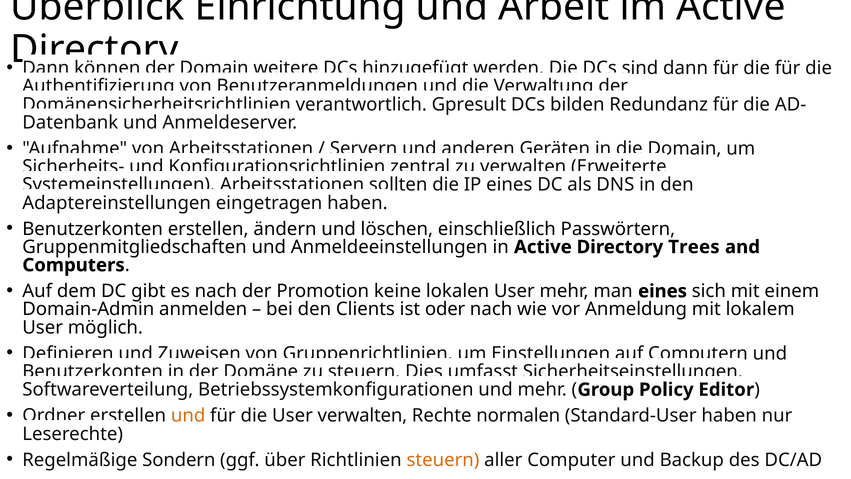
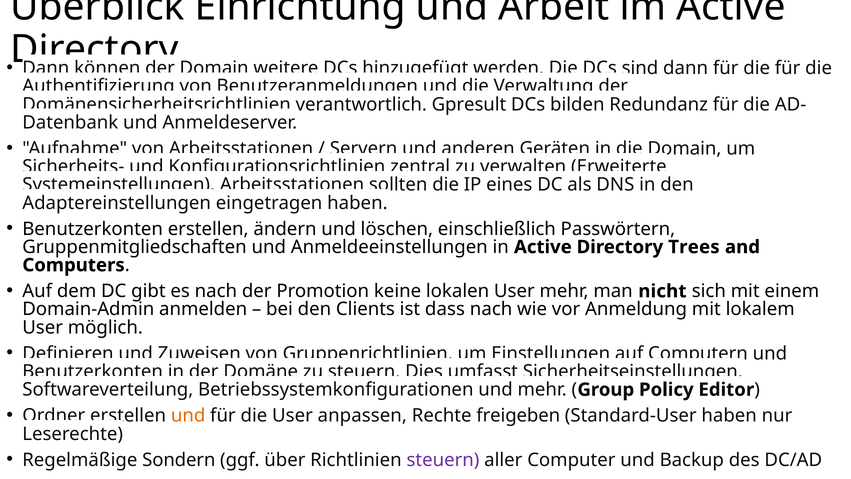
man eines: eines -> nicht (662, 291)
oder: oder -> dass (445, 309)
User verwalten: verwalten -> anpassen (362, 415)
normalen: normalen -> freigeben (518, 415)
steuern colour: orange -> purple (443, 460)
